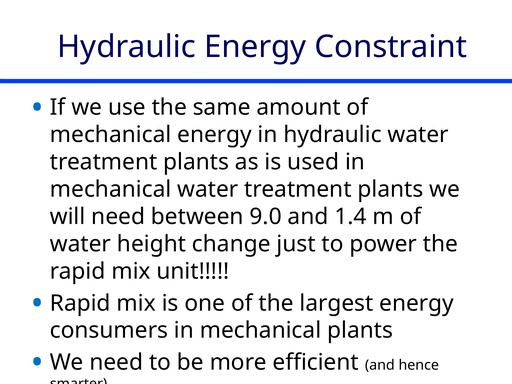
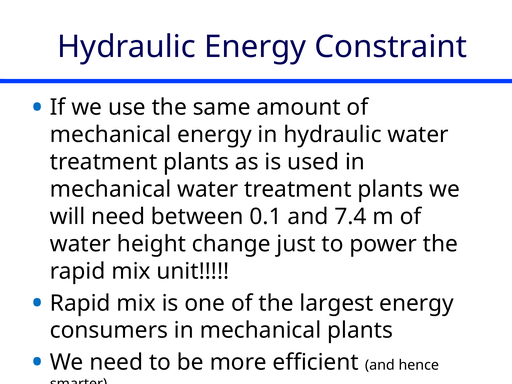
9.0: 9.0 -> 0.1 (266, 217)
1.4: 1.4 -> 7.4 (351, 217)
